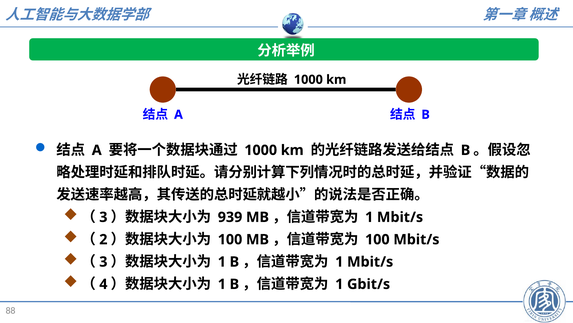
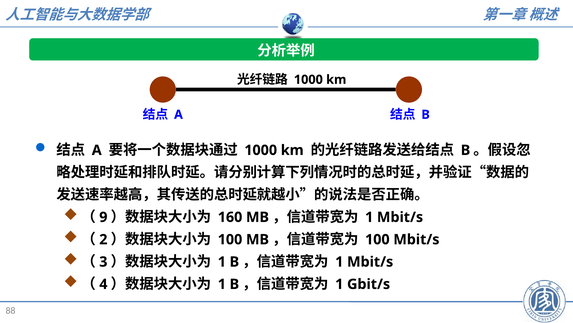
3: 3 -> 9 (103, 217)
939: 939 -> 160 (230, 217)
